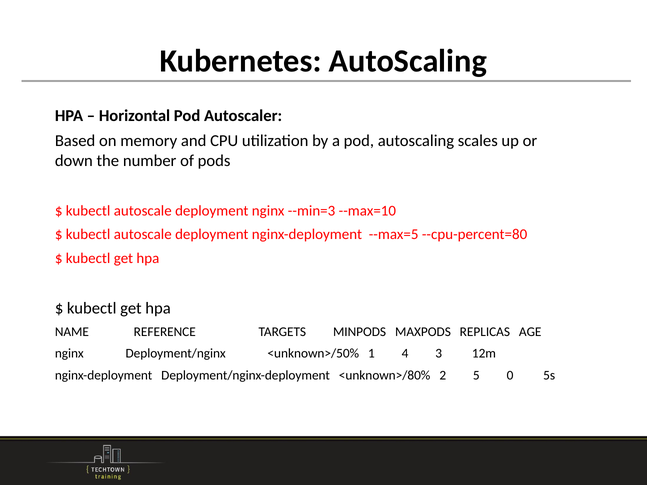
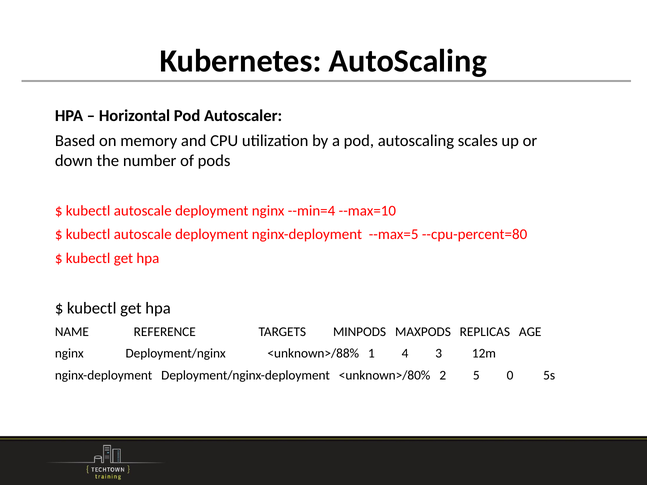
--min=3: --min=3 -> --min=4 (312, 211)
<unknown>/50%: <unknown>/50% -> <unknown>/88% (313, 354)
